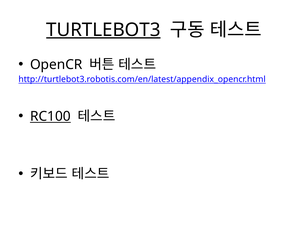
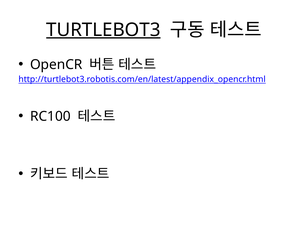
RC100 underline: present -> none (50, 116)
